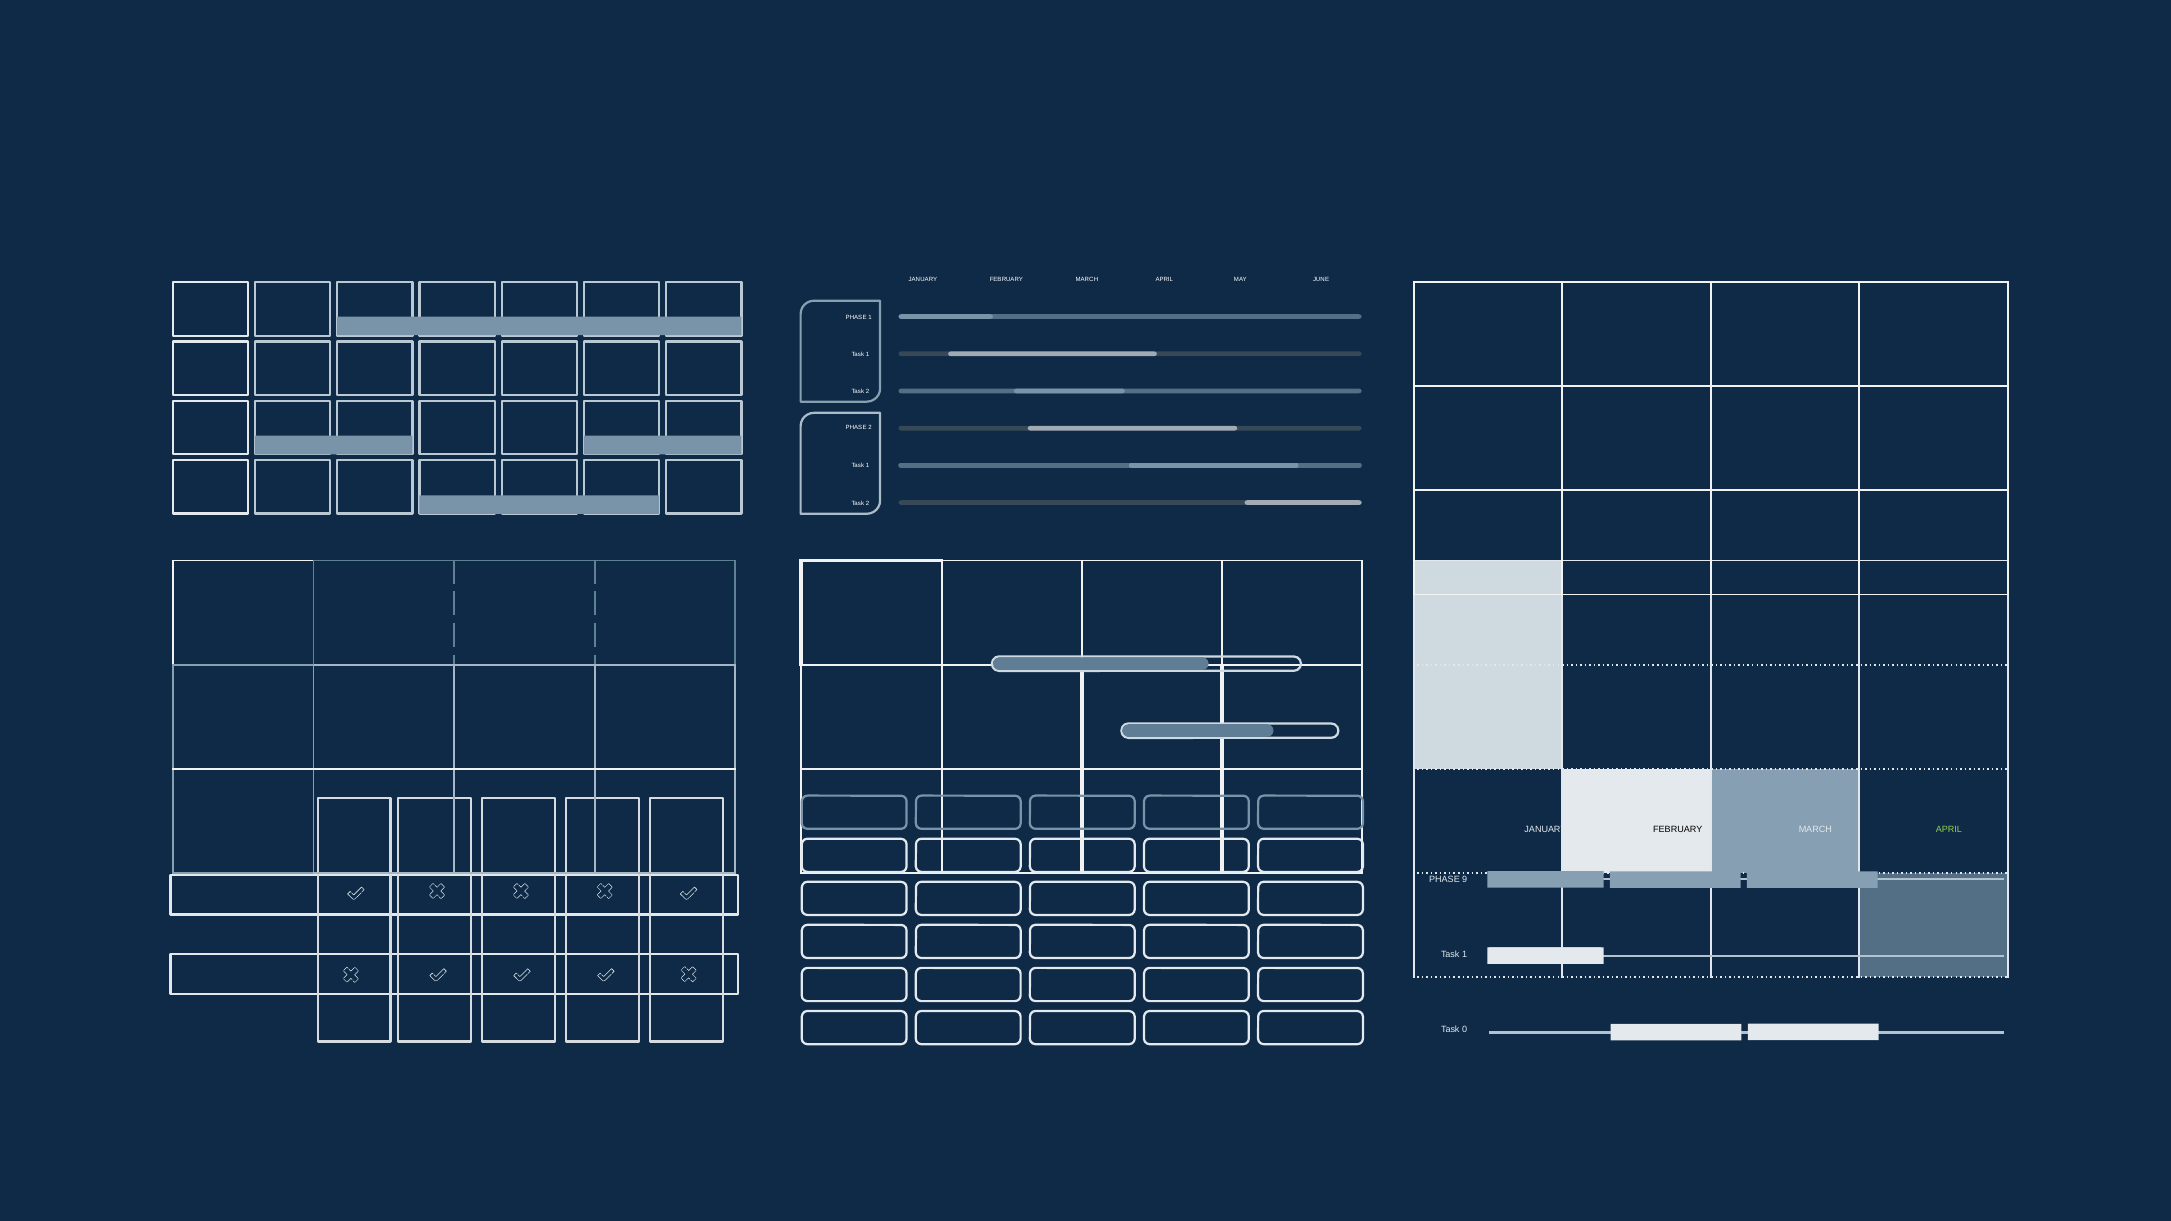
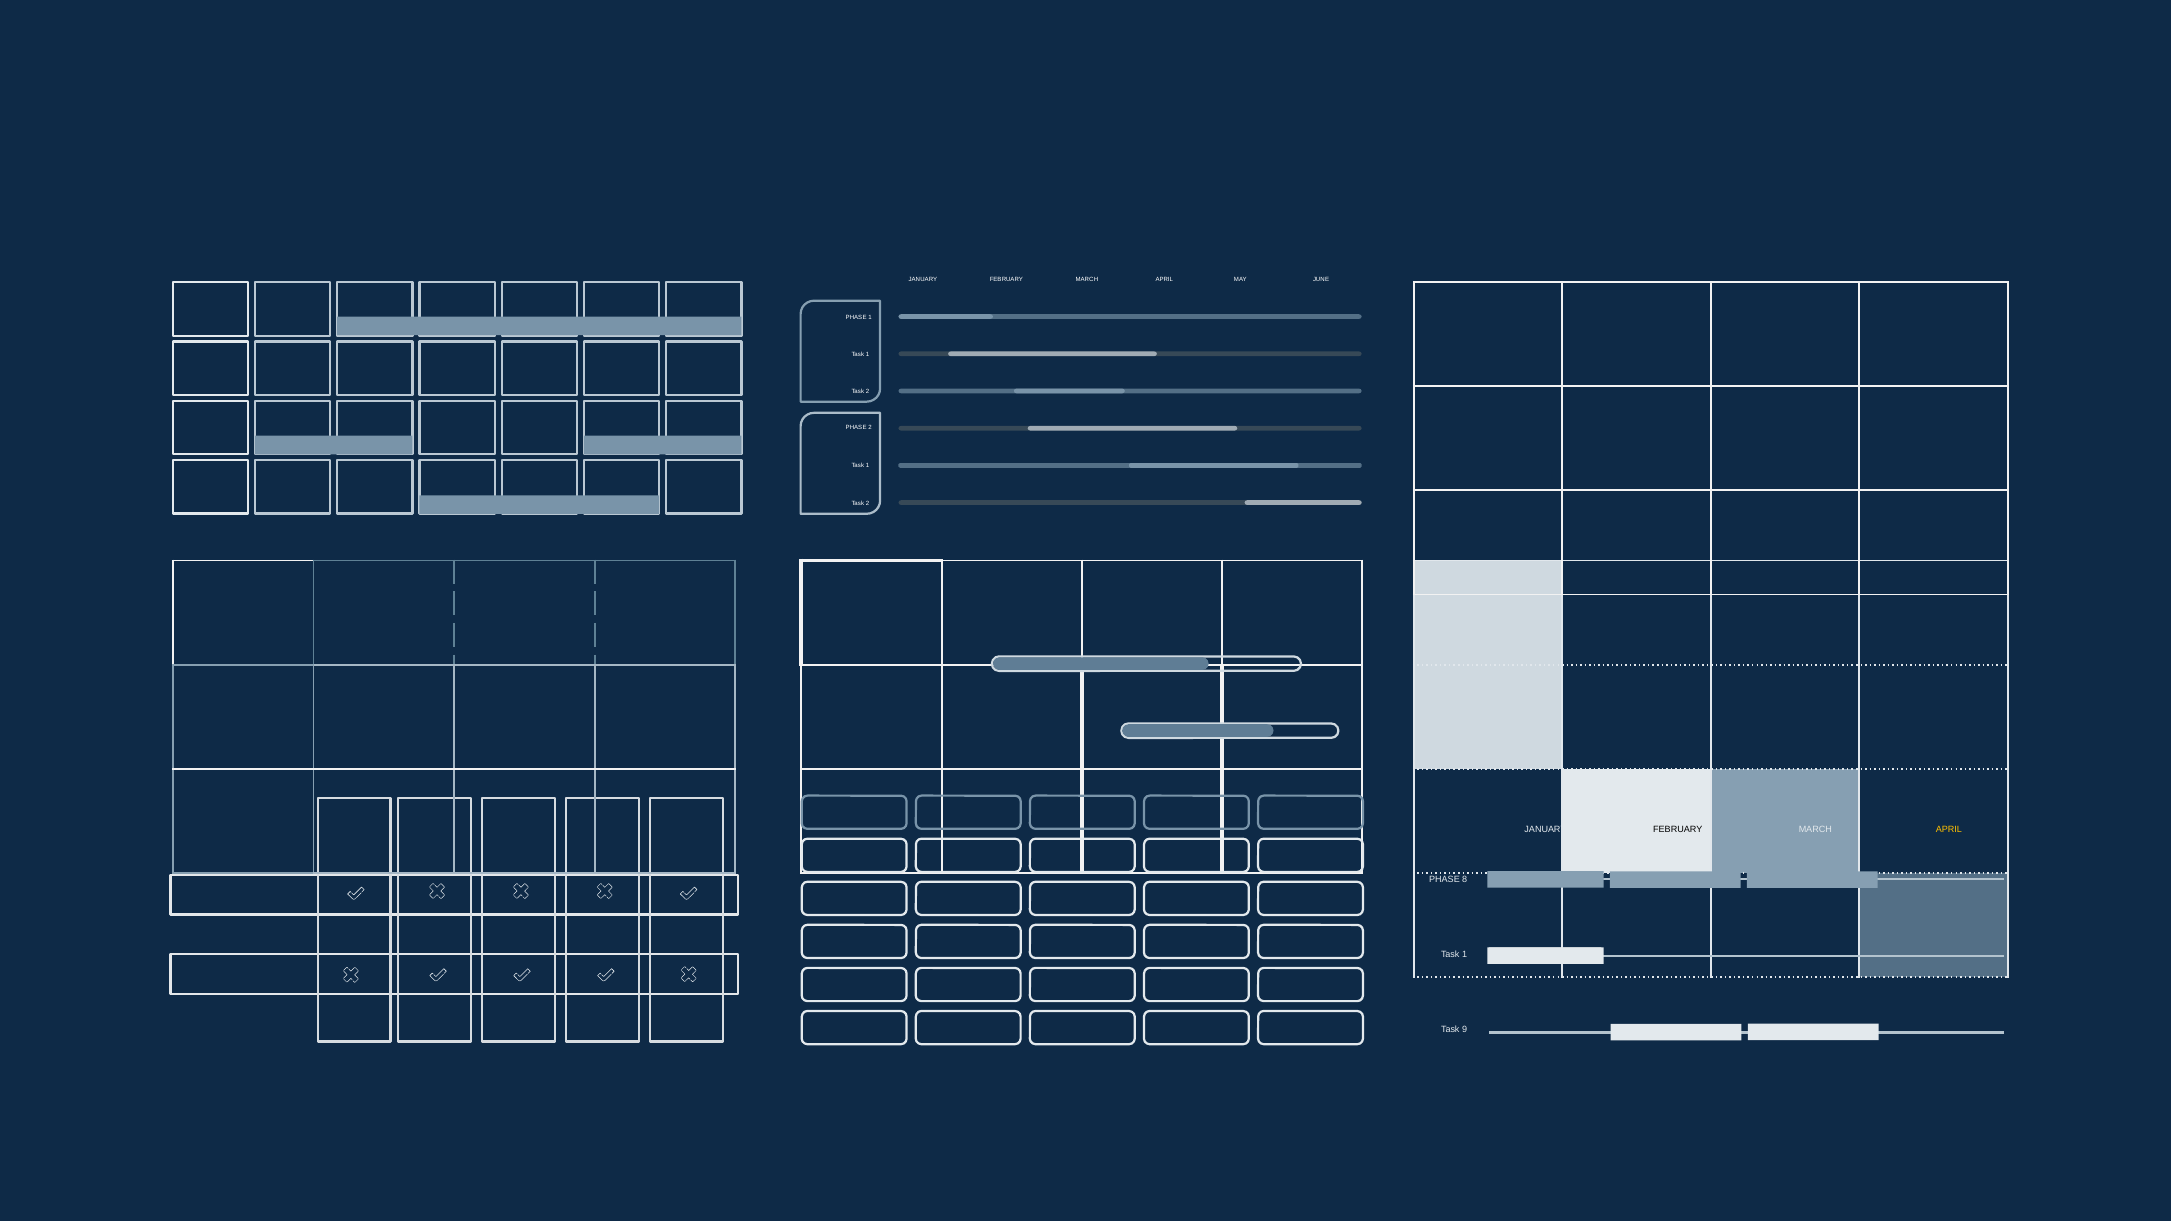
APRIL colour: light green -> yellow (1949, 830)
9: 9 -> 8 (1465, 880)
0: 0 -> 9 (1465, 1030)
